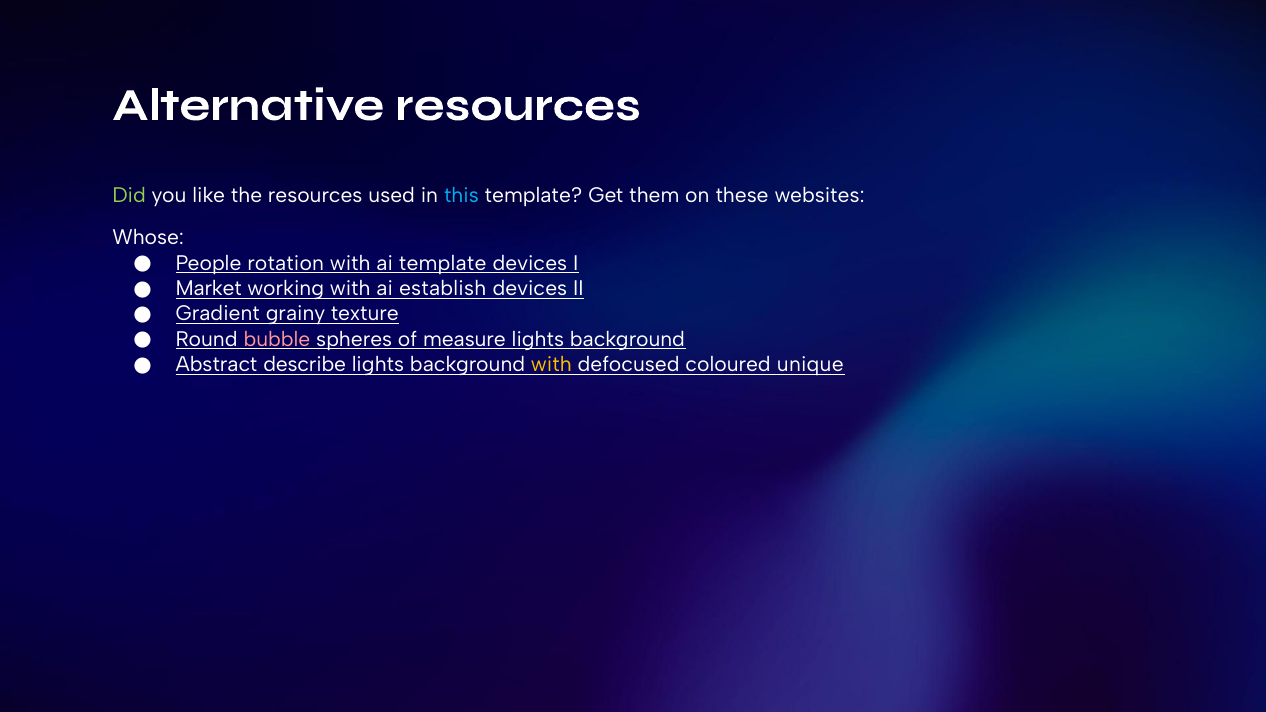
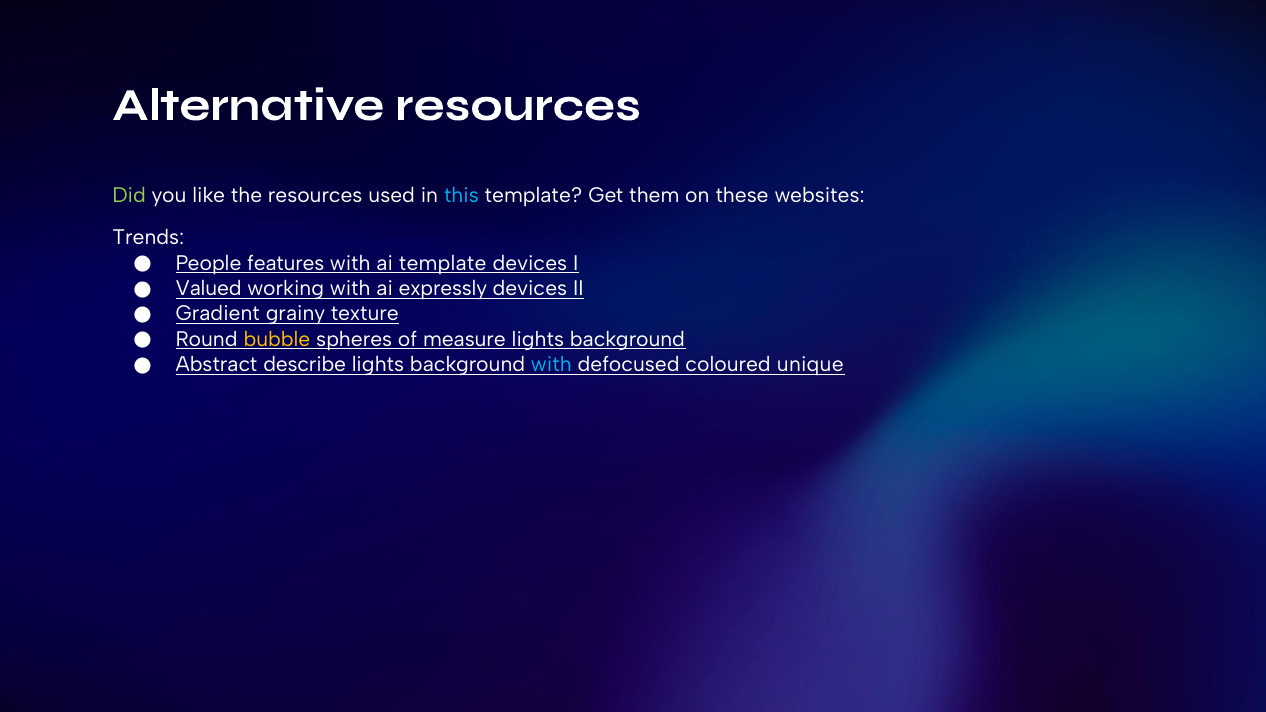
Whose: Whose -> Trends (148, 238)
rotation: rotation -> features (286, 263)
Market: Market -> Valued (209, 289)
establish: establish -> expressly (443, 289)
bubble colour: pink -> yellow (277, 339)
with colour: yellow -> light blue (551, 365)
